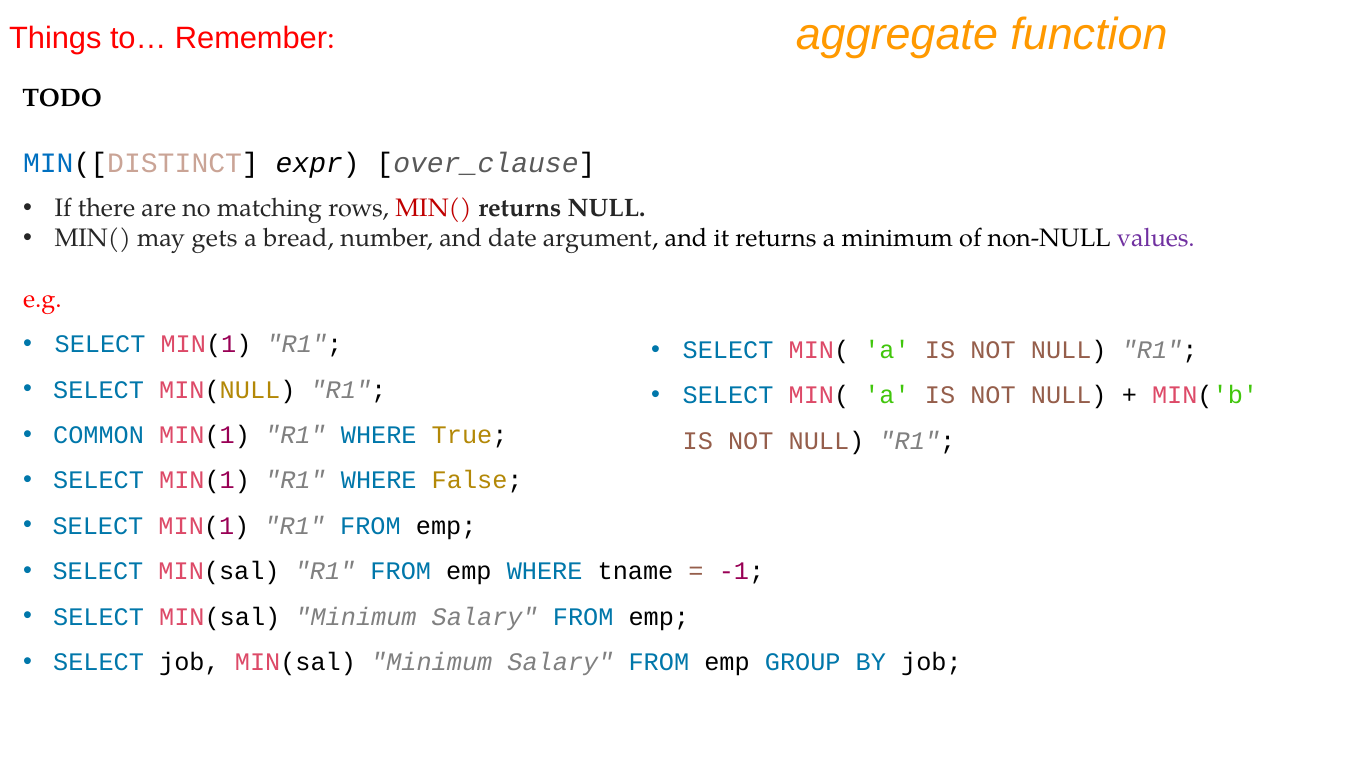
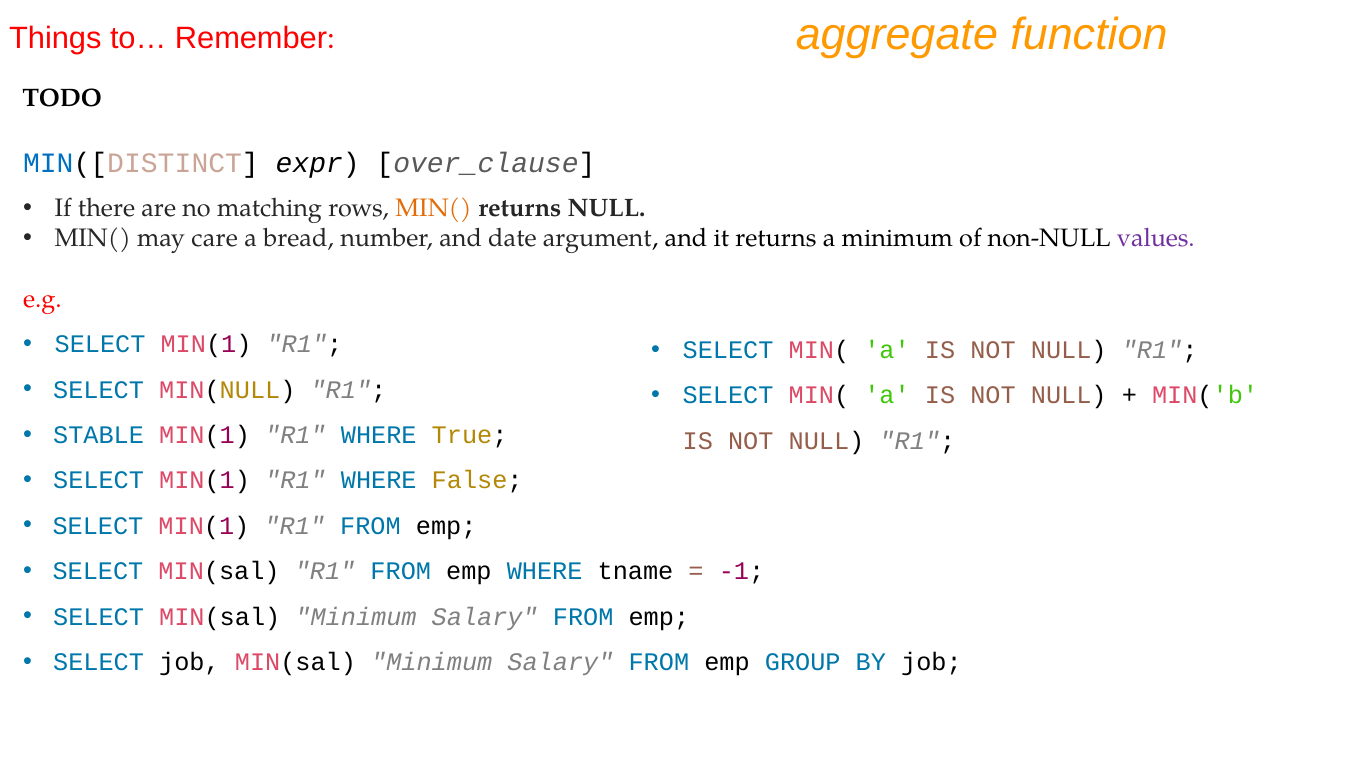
MIN( colour: red -> orange (434, 208)
gets: gets -> care (215, 238)
COMMON: COMMON -> STABLE (99, 435)
